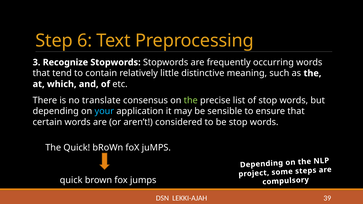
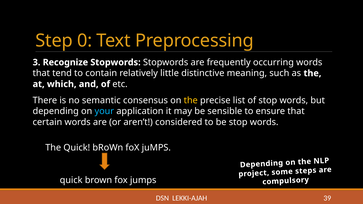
6: 6 -> 0 (85, 41)
translate: translate -> semantic (101, 100)
the colour: light green -> yellow (191, 100)
